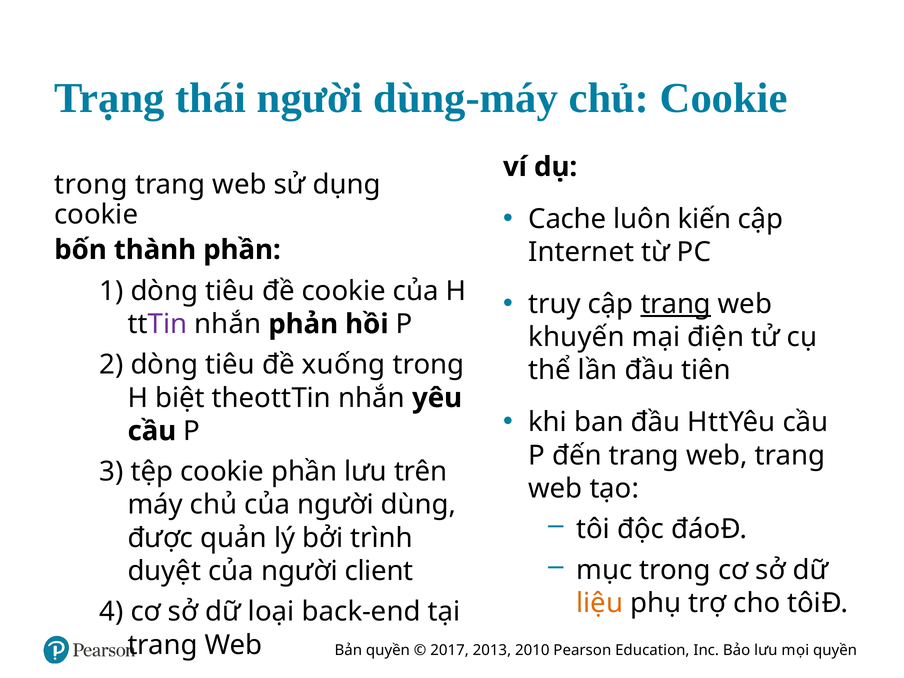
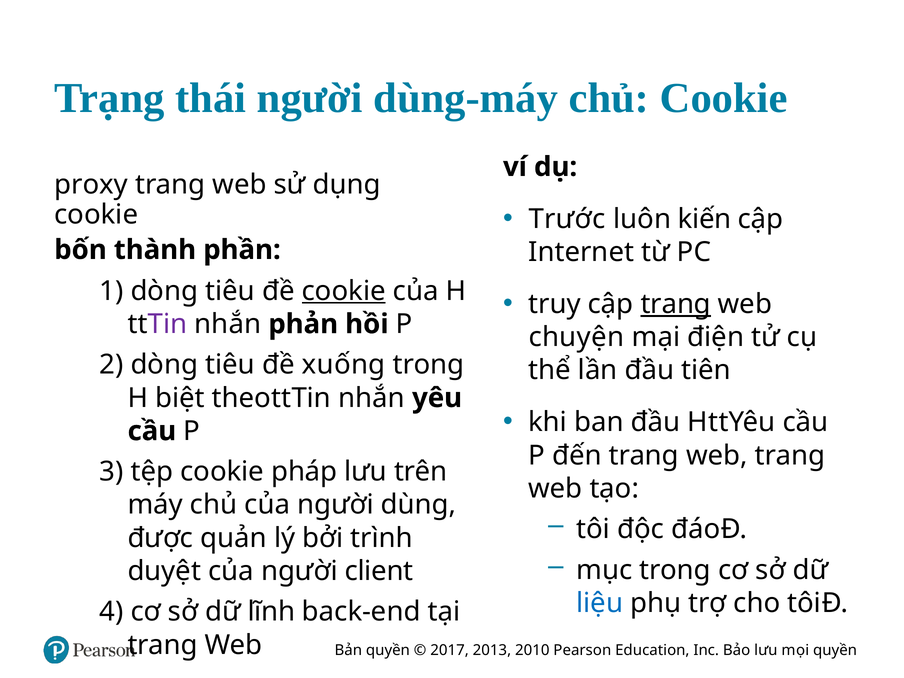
trong: trong -> proxy (91, 185)
Cache: Cache -> Trước (567, 219)
cookie underline: none -> present (344, 291)
khuyến: khuyến -> chuyện (576, 337)
cookie phần: phần -> pháp (304, 472)
liệu colour: orange -> blue (600, 603)
loại: loại -> lĩnh (271, 612)
